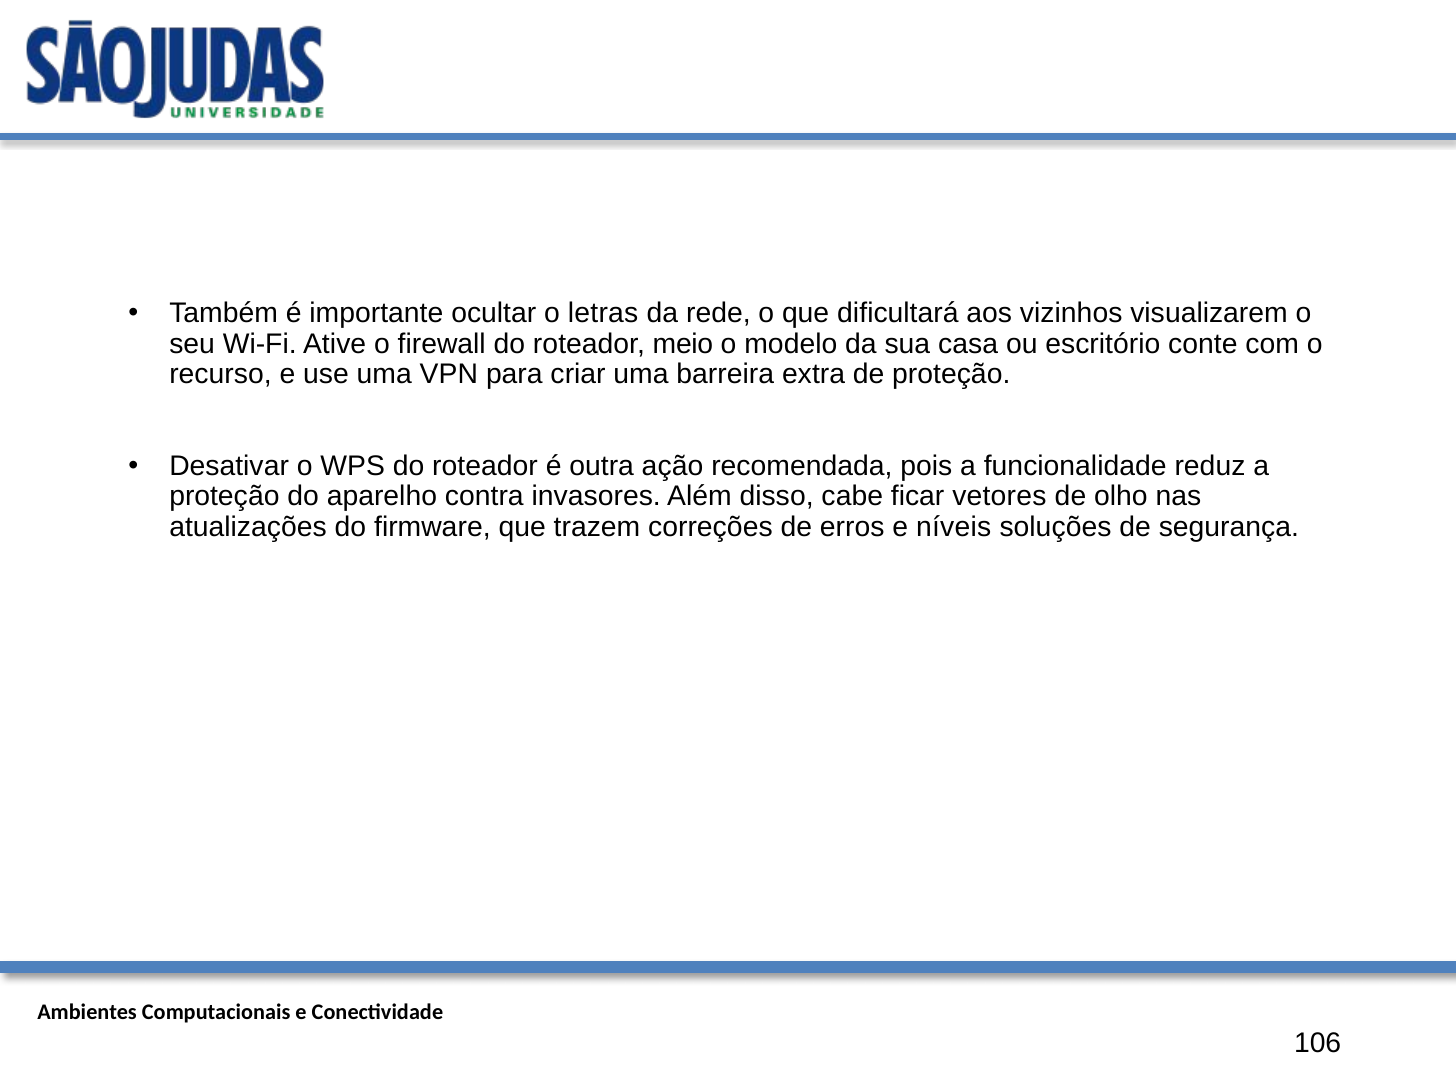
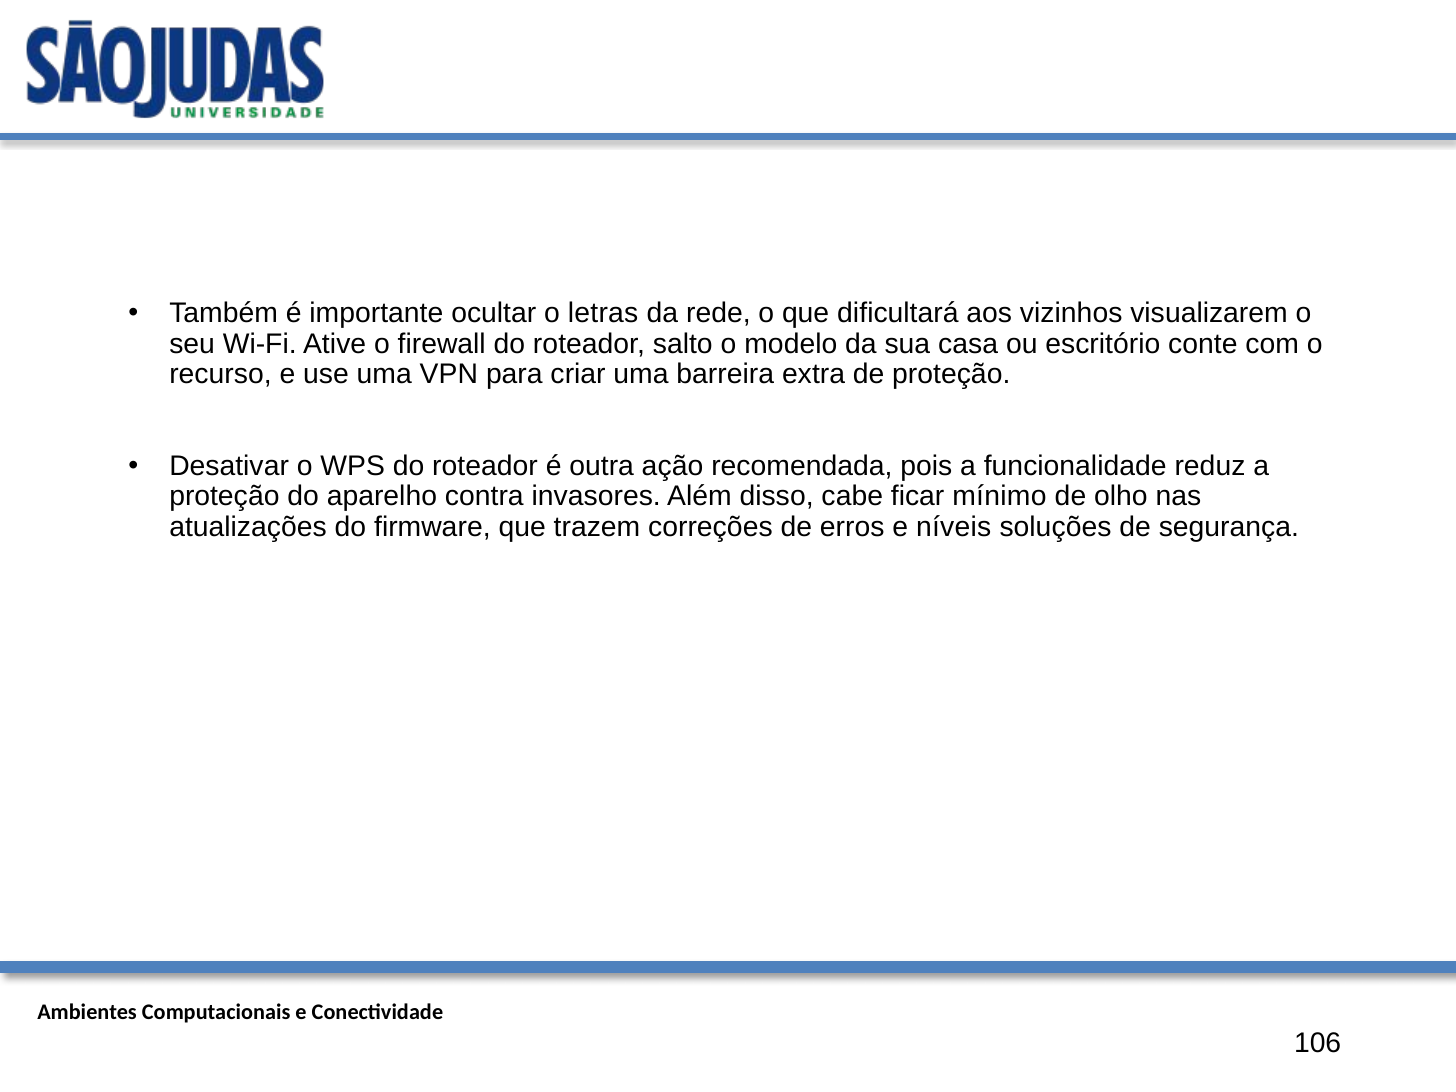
meio: meio -> salto (683, 344)
vetores: vetores -> mínimo (999, 496)
